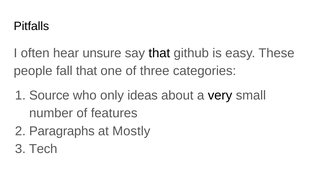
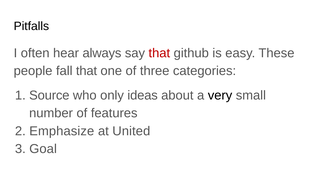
unsure: unsure -> always (102, 53)
that colour: black -> red (159, 53)
Paragraphs: Paragraphs -> Emphasize (62, 131)
Mostly: Mostly -> United (131, 131)
Tech: Tech -> Goal (43, 149)
